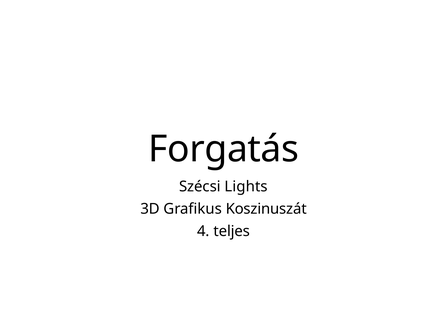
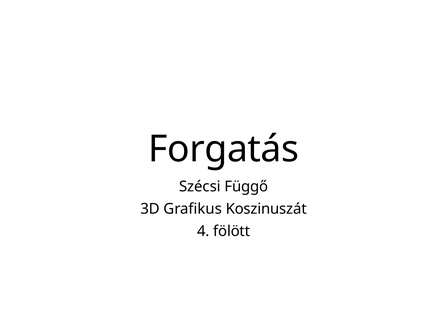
Lights: Lights -> Függő (246, 186)
teljes: teljes -> fölött (232, 231)
